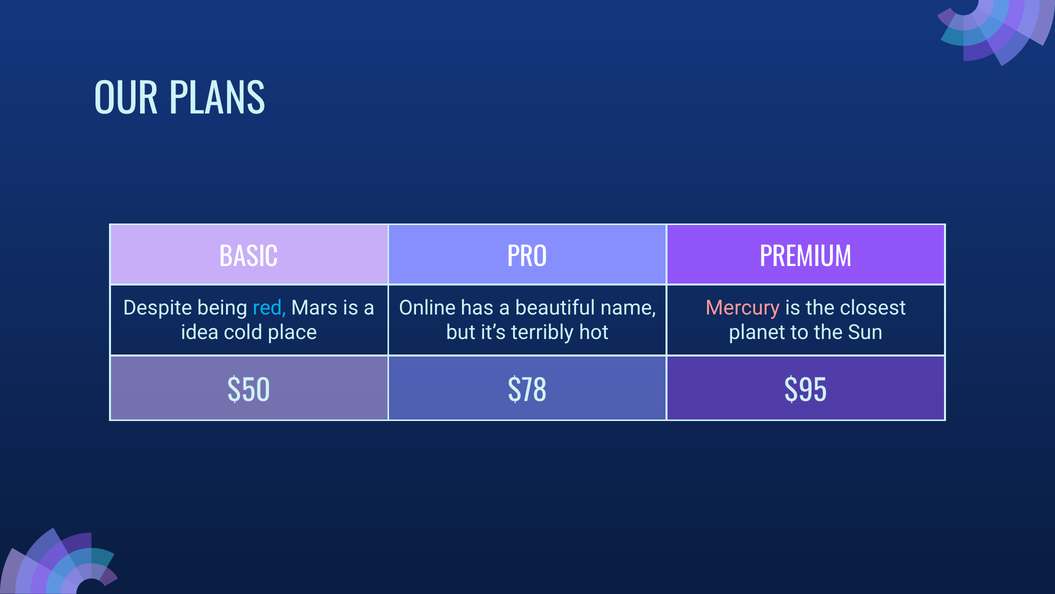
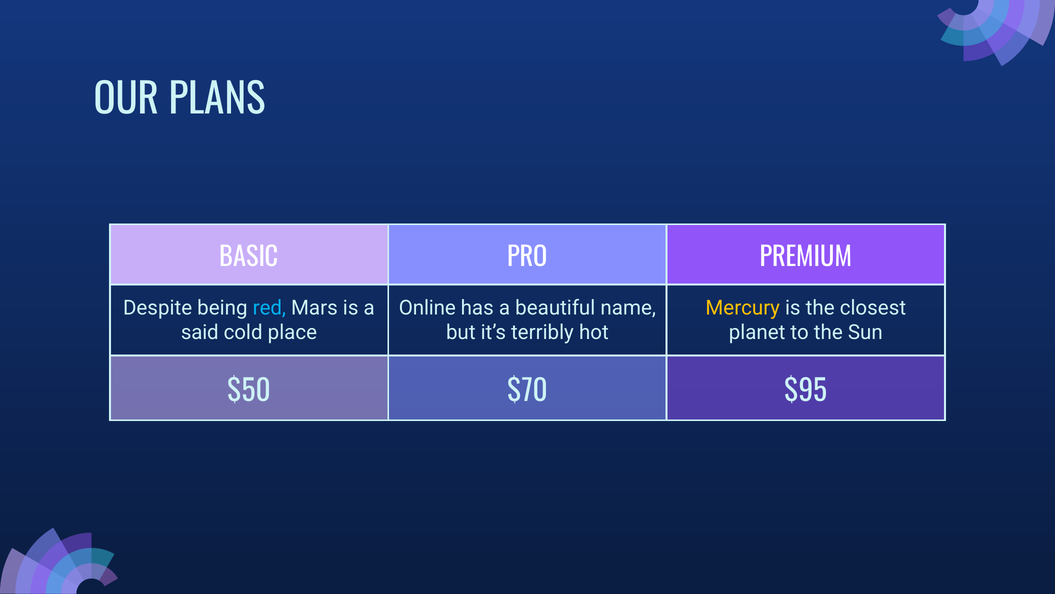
Mercury colour: pink -> yellow (743, 308)
idea: idea -> said (200, 332)
$78: $78 -> $70 (528, 391)
